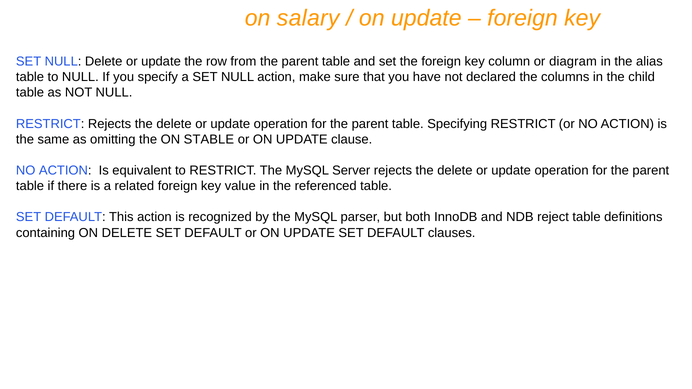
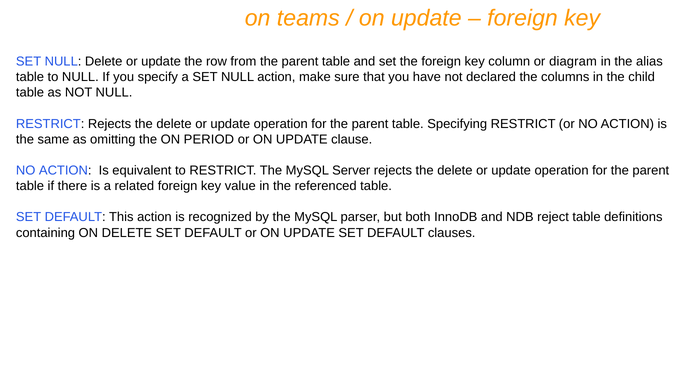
salary: salary -> teams (308, 18)
STABLE: STABLE -> PERIOD (209, 139)
